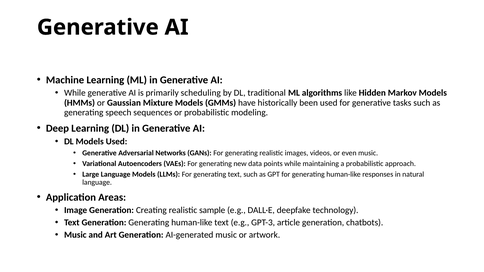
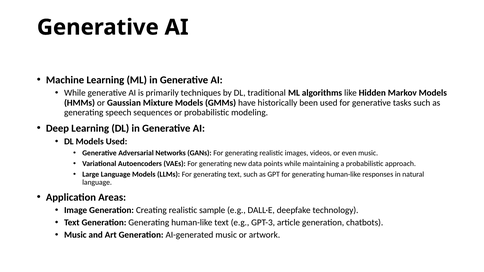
scheduling: scheduling -> techniques (201, 93)
